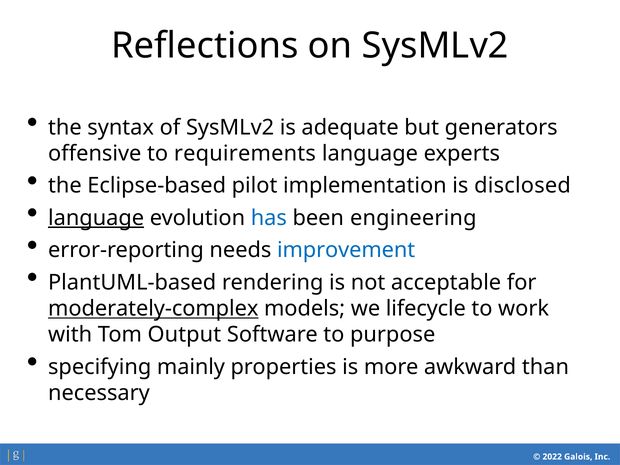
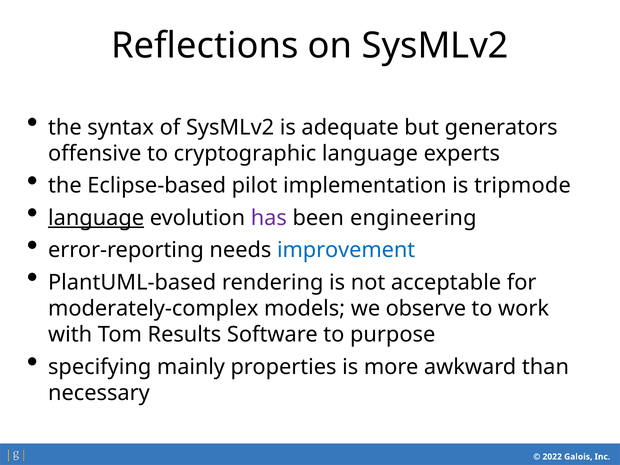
requirements: requirements -> cryptographic (245, 154)
disclosed: disclosed -> tripmode (523, 186)
has colour: blue -> purple (269, 218)
moderately-complex underline: present -> none (153, 309)
lifecycle: lifecycle -> observe (426, 309)
Output: Output -> Results (184, 335)
